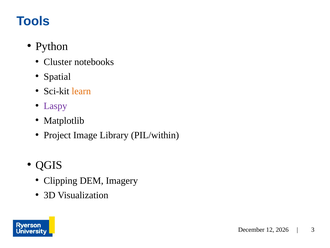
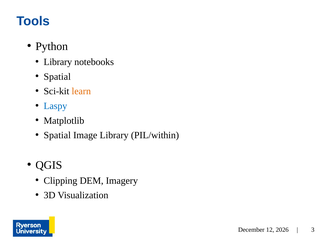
Cluster: Cluster -> Library (58, 62)
Laspy colour: purple -> blue (55, 106)
Project: Project -> Spatial (57, 135)
